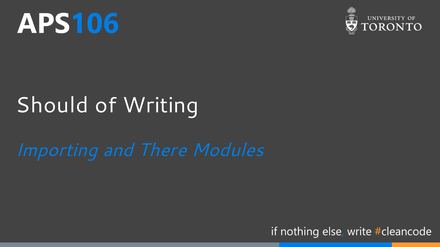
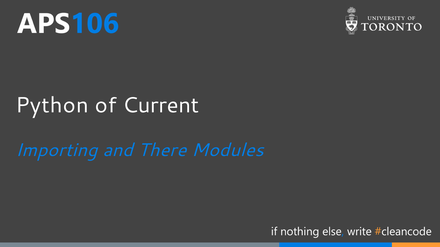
Should: Should -> Python (52, 106)
Writing: Writing -> Current (161, 106)
